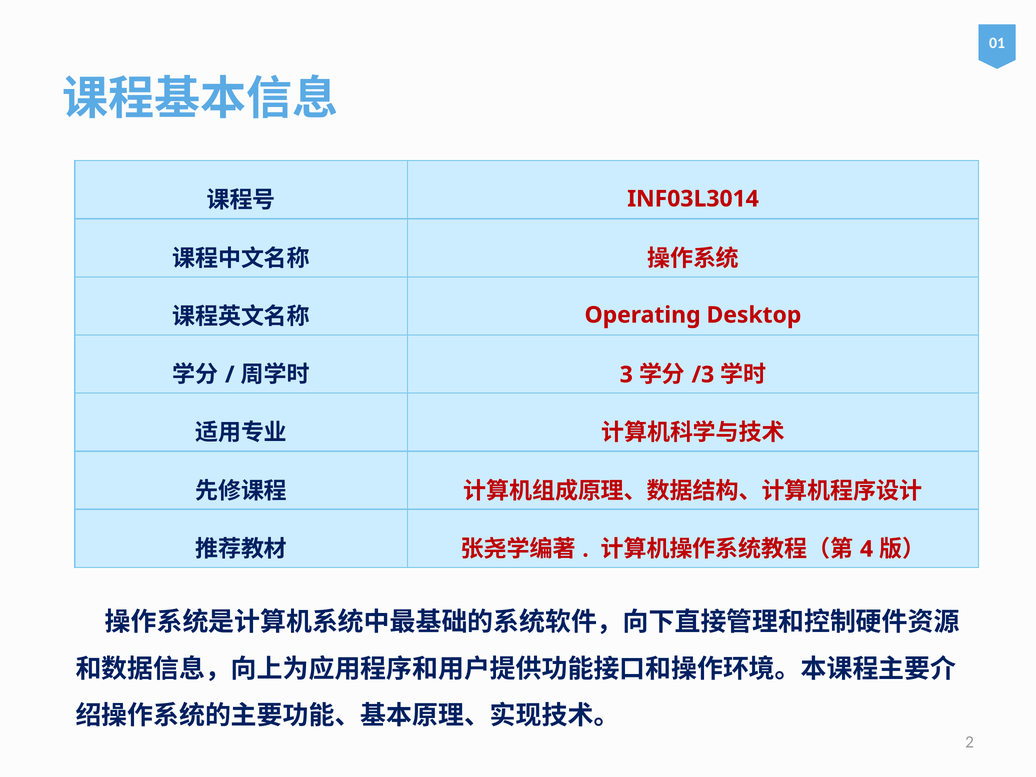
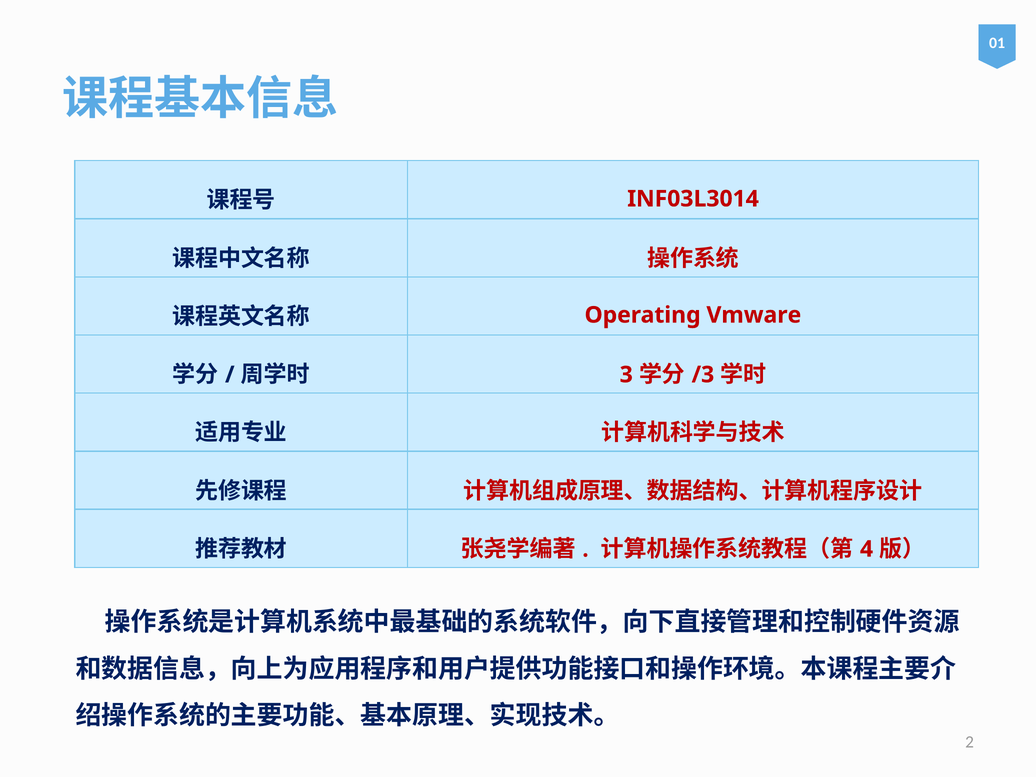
Desktop: Desktop -> Vmware (754, 315)
